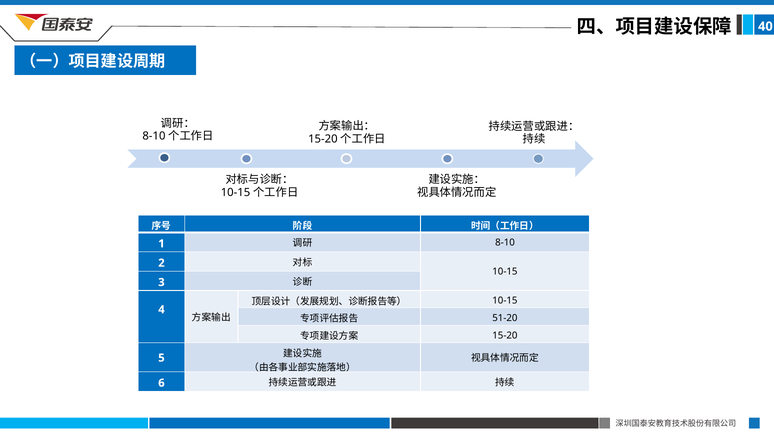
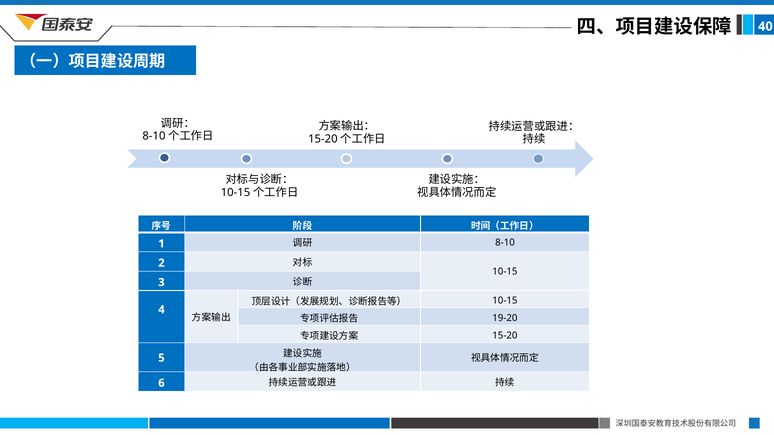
51-20: 51-20 -> 19-20 (505, 318)
